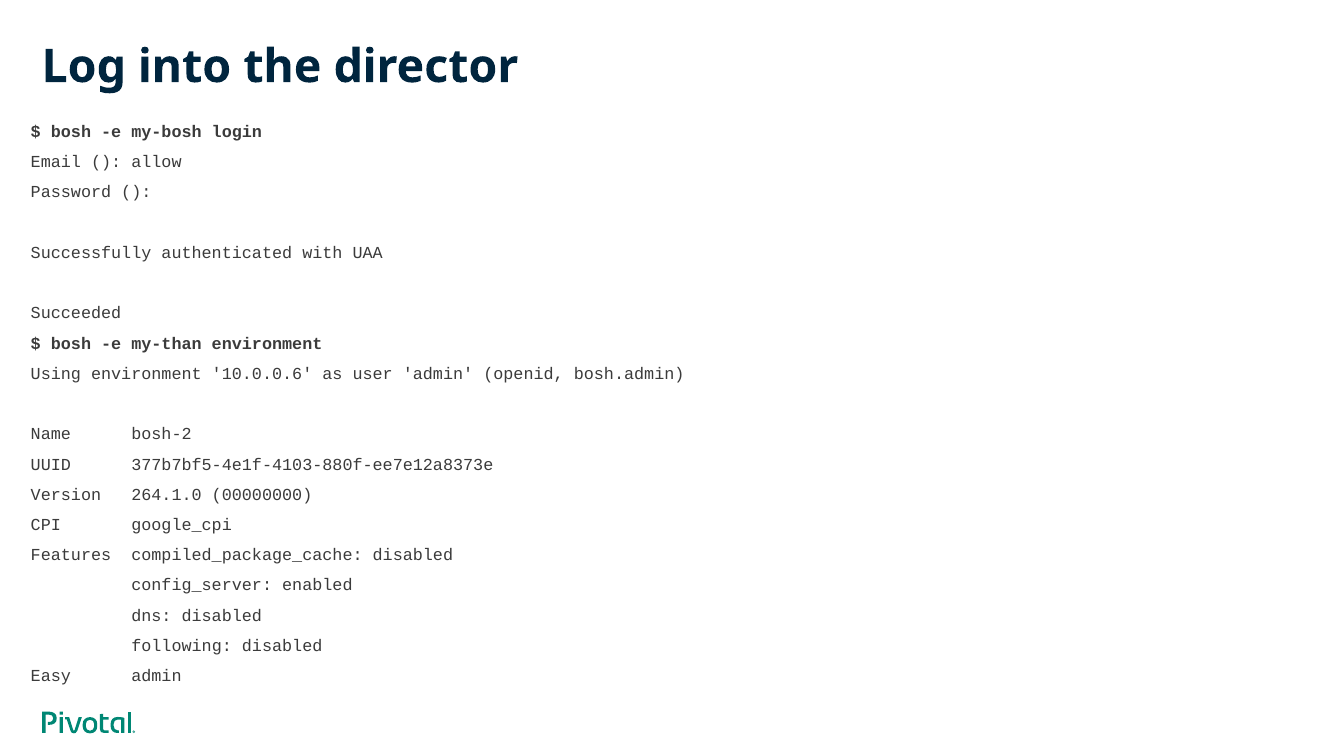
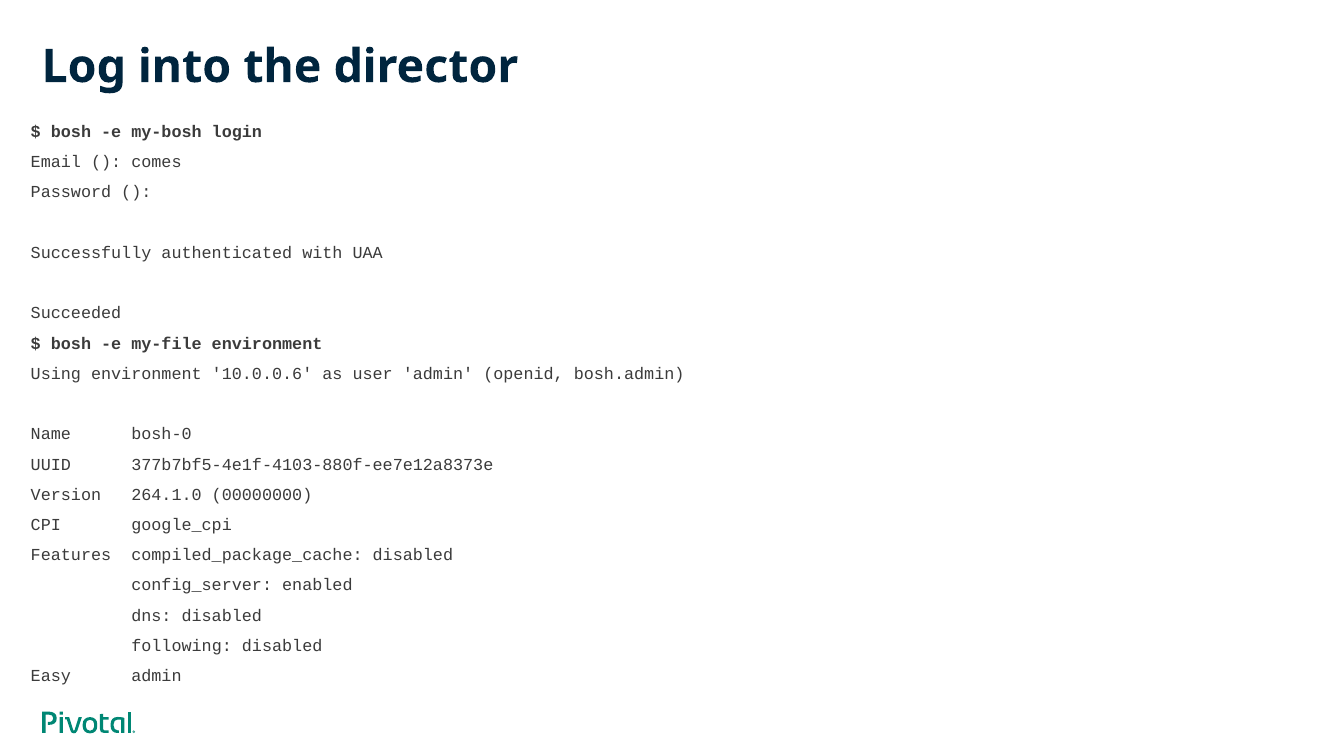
allow: allow -> comes (156, 162)
my-than: my-than -> my-file (166, 343)
bosh-2: bosh-2 -> bosh-0 (161, 434)
